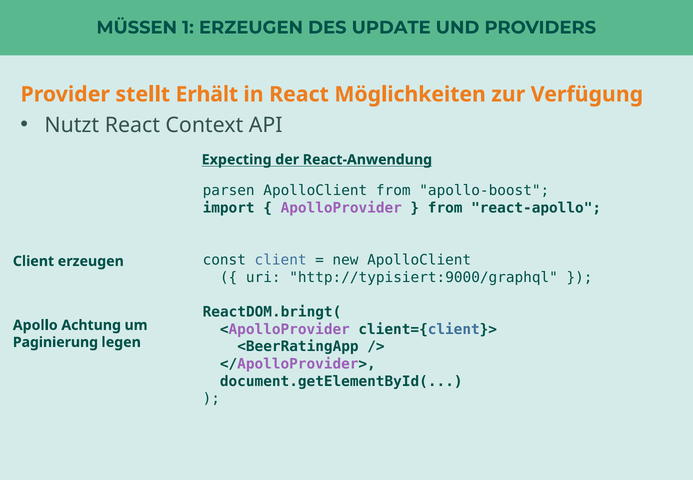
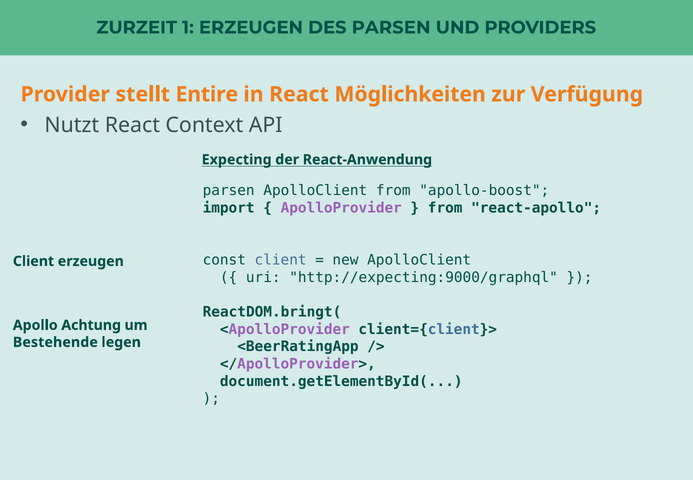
MÜSSEN: MÜSSEN -> ZURZEIT (137, 27)
DES UPDATE: UPDATE -> PARSEN (391, 27)
Erhält: Erhält -> Entire (207, 94)
http://typisiert:9000/graphql: http://typisiert:9000/graphql -> http://expecting:9000/graphql (424, 277)
Paginierung: Paginierung -> Bestehende (55, 342)
